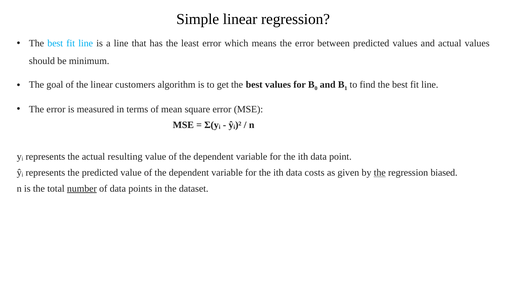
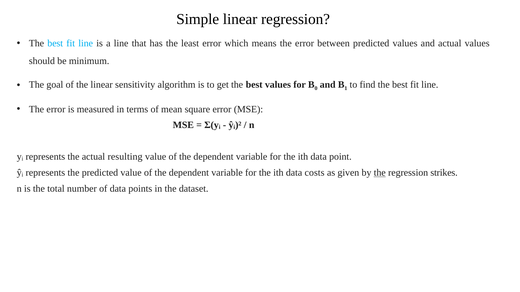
customers: customers -> sensitivity (135, 85)
biased: biased -> strikes (444, 173)
number underline: present -> none (82, 189)
